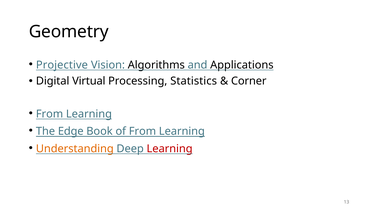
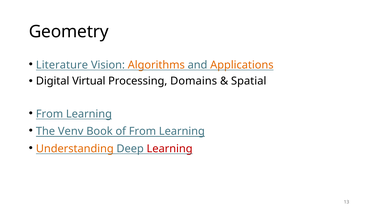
Projective: Projective -> Literature (62, 65)
Algorithms colour: black -> orange (156, 65)
Applications colour: black -> orange (242, 65)
Statistics: Statistics -> Domains (194, 81)
Corner: Corner -> Spatial (249, 81)
Edge: Edge -> Venv (71, 132)
